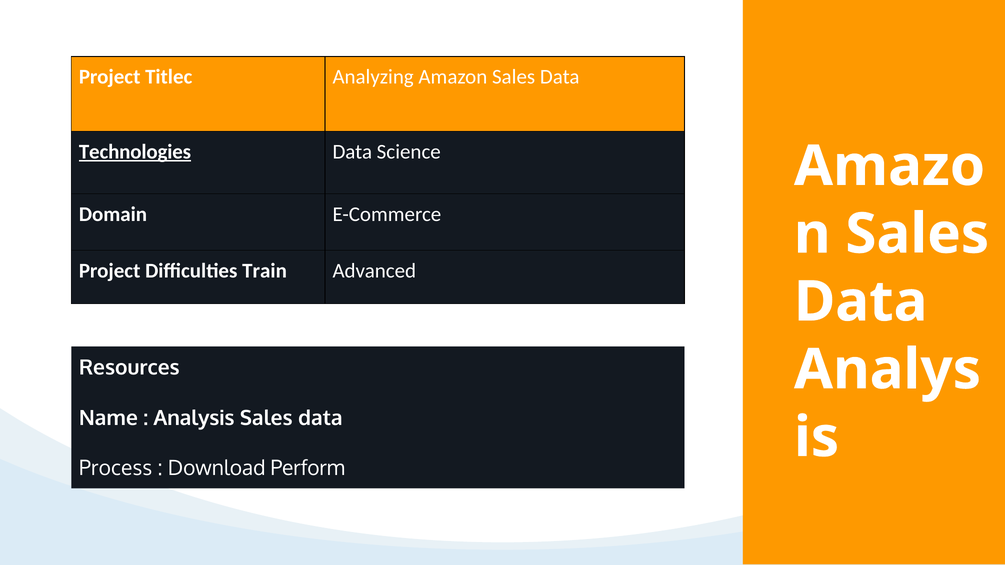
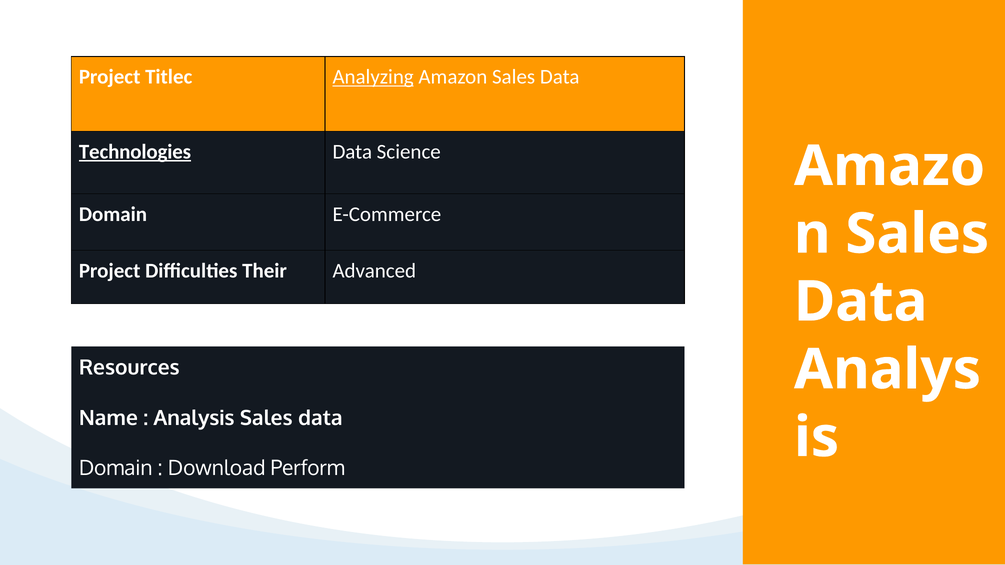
Analyzing underline: none -> present (373, 77)
Train: Train -> Their (265, 271)
Process: Process -> Domain (116, 469)
